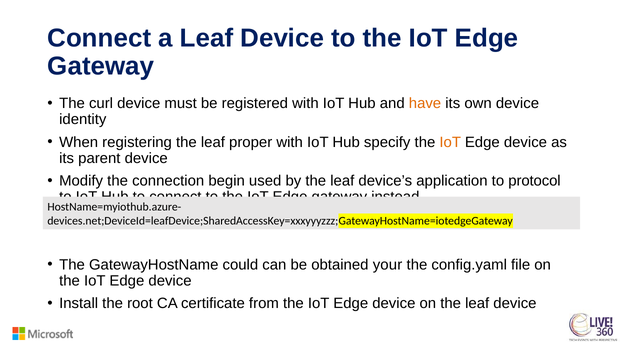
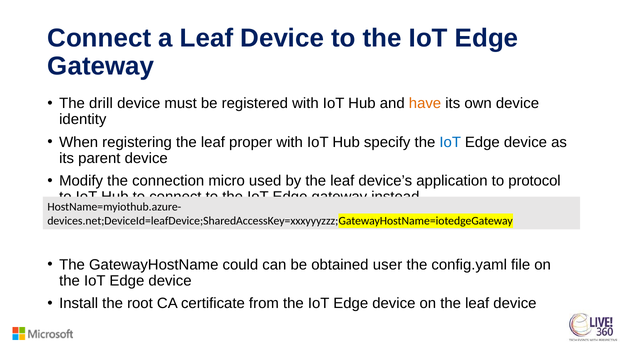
curl: curl -> drill (101, 104)
IoT colour: orange -> blue (450, 142)
begin: begin -> micro (227, 181)
your: your -> user (387, 265)
